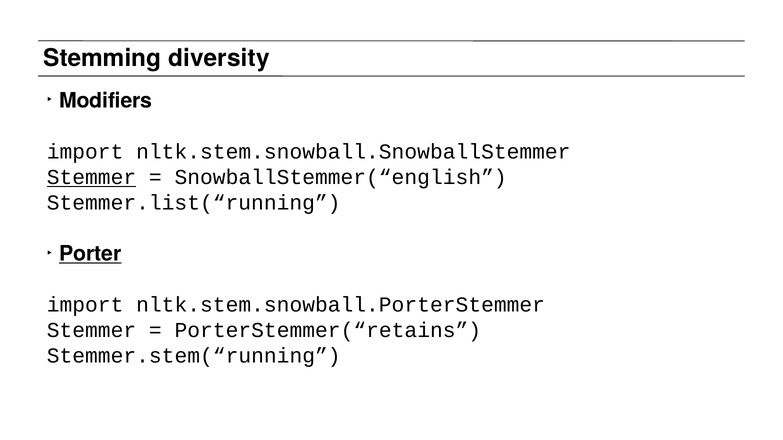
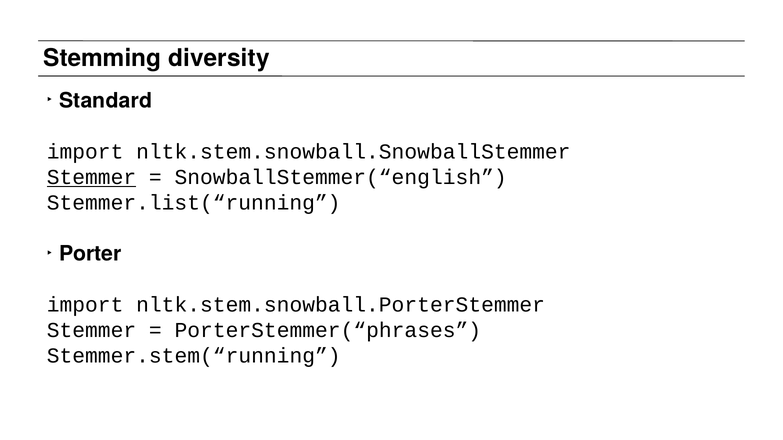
Modifiers: Modifiers -> Standard (106, 101)
Porter underline: present -> none (90, 254)
PorterStemmer(“retains: PorterStemmer(“retains -> PorterStemmer(“phrases (328, 330)
